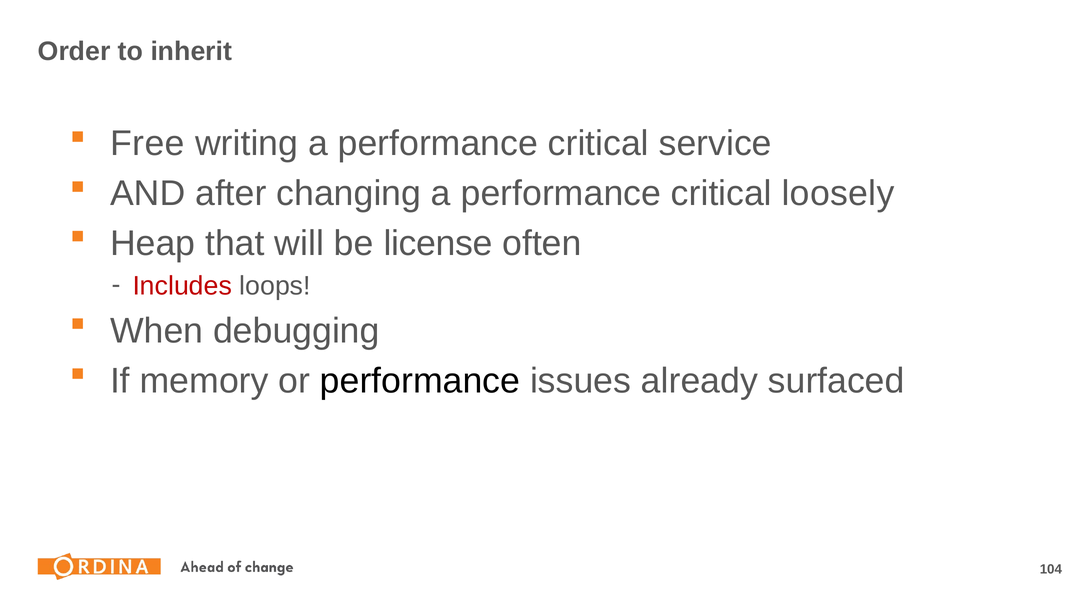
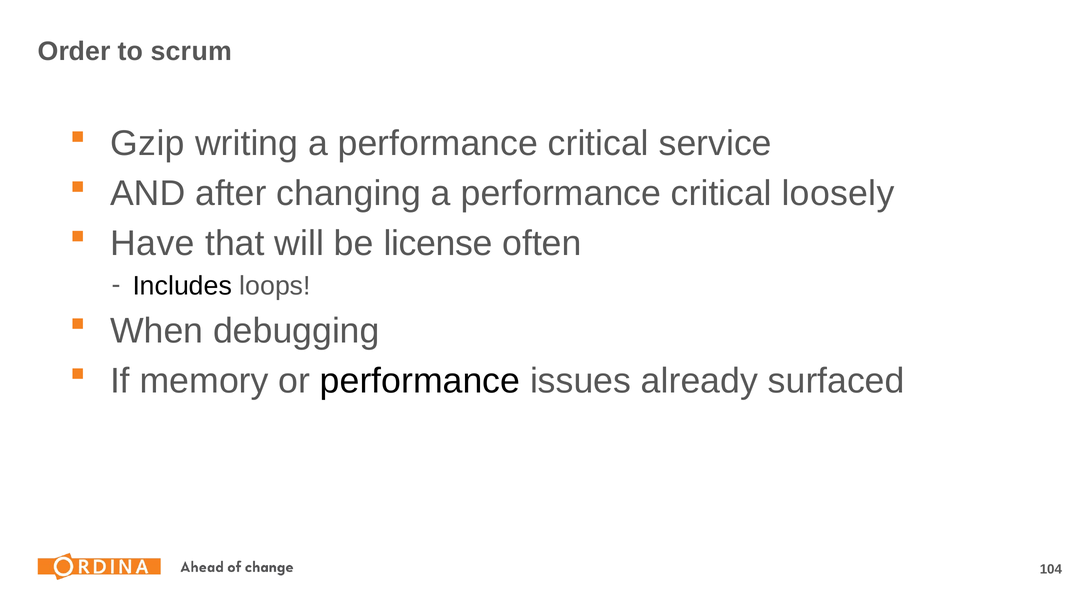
inherit: inherit -> scrum (191, 51)
Free: Free -> Gzip (148, 144)
Heap: Heap -> Have (152, 243)
Includes colour: red -> black (182, 286)
